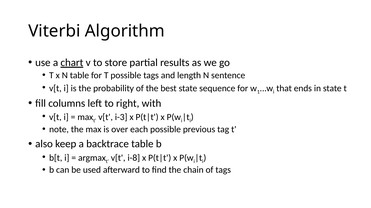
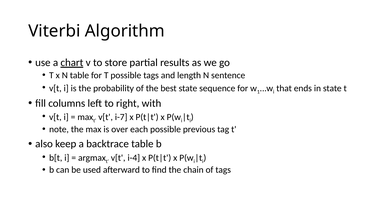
i-3: i-3 -> i-7 (121, 117)
i-8: i-8 -> i-4 (134, 158)
